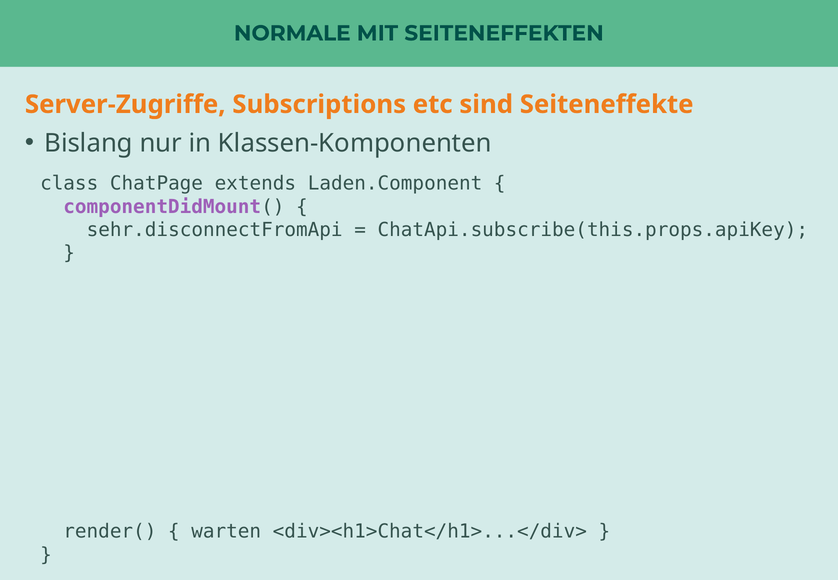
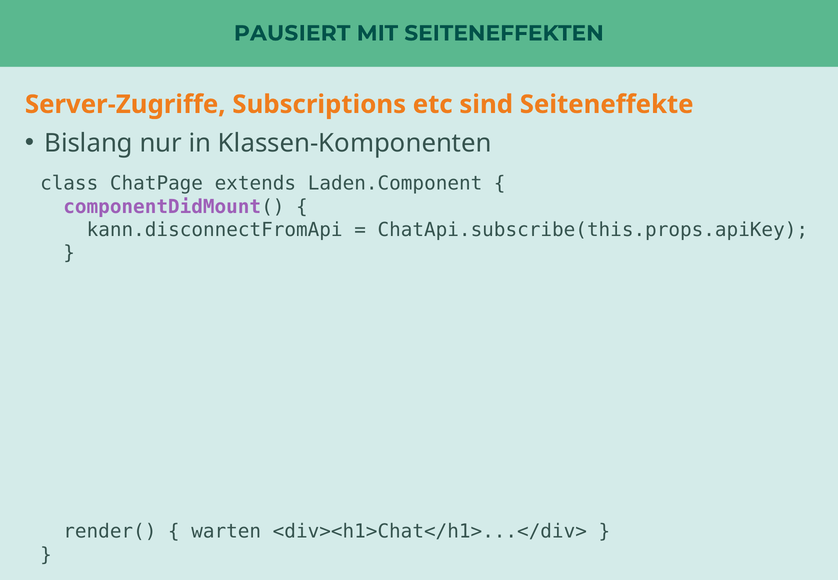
NORMALE: NORMALE -> PAUSIERT (292, 33)
sehr.disconnectFromApi: sehr.disconnectFromApi -> kann.disconnectFromApi (215, 230)
